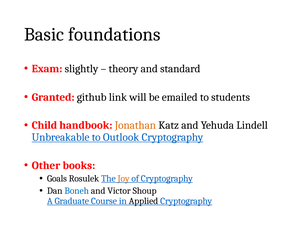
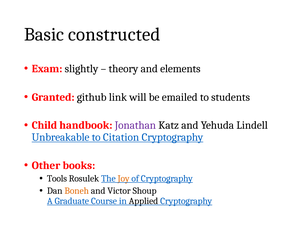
foundations: foundations -> constructed (114, 34)
standard: standard -> elements (180, 69)
Jonathan colour: orange -> purple (135, 125)
Outlook: Outlook -> Citation (121, 137)
Goals: Goals -> Tools (57, 178)
Boneh colour: blue -> orange (77, 190)
